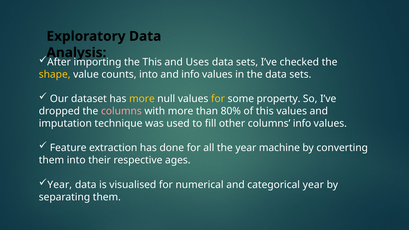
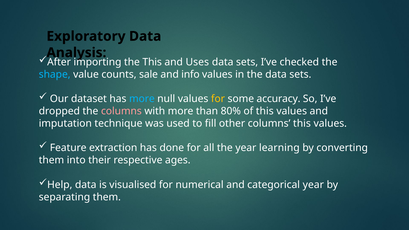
shape colour: yellow -> light blue (55, 74)
counts into: into -> sale (149, 74)
more colour: yellow -> light blue (142, 99)
property: property -> accuracy (279, 99)
columns info: info -> this (302, 123)
machine: machine -> learning (279, 148)
Year: Year -> Help (60, 185)
